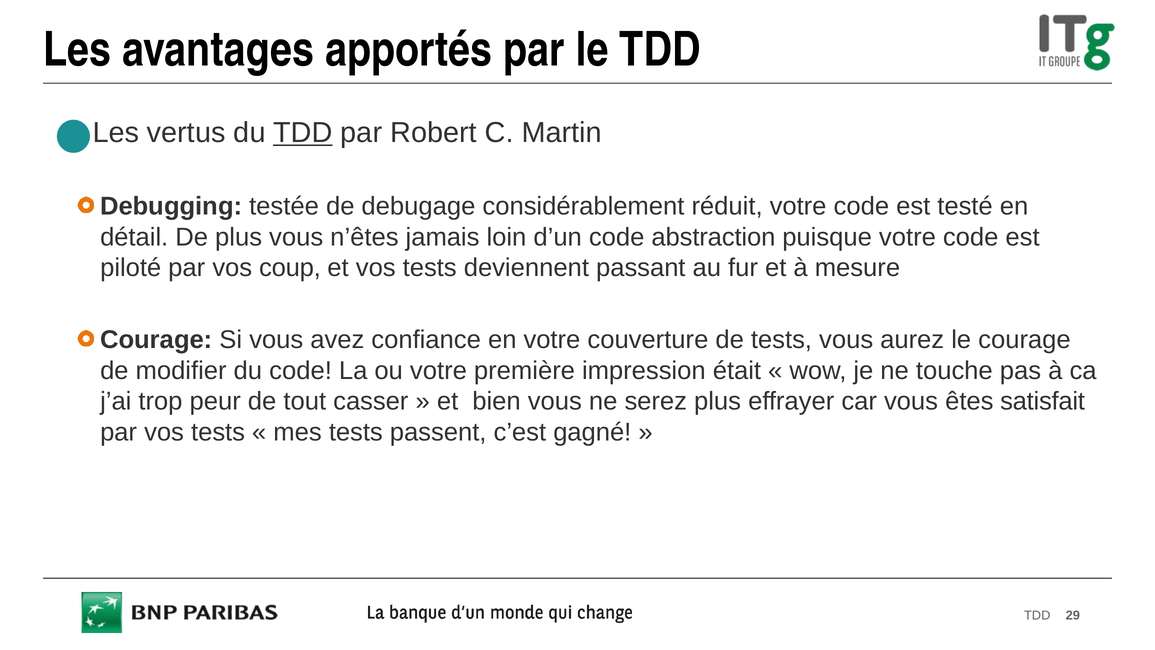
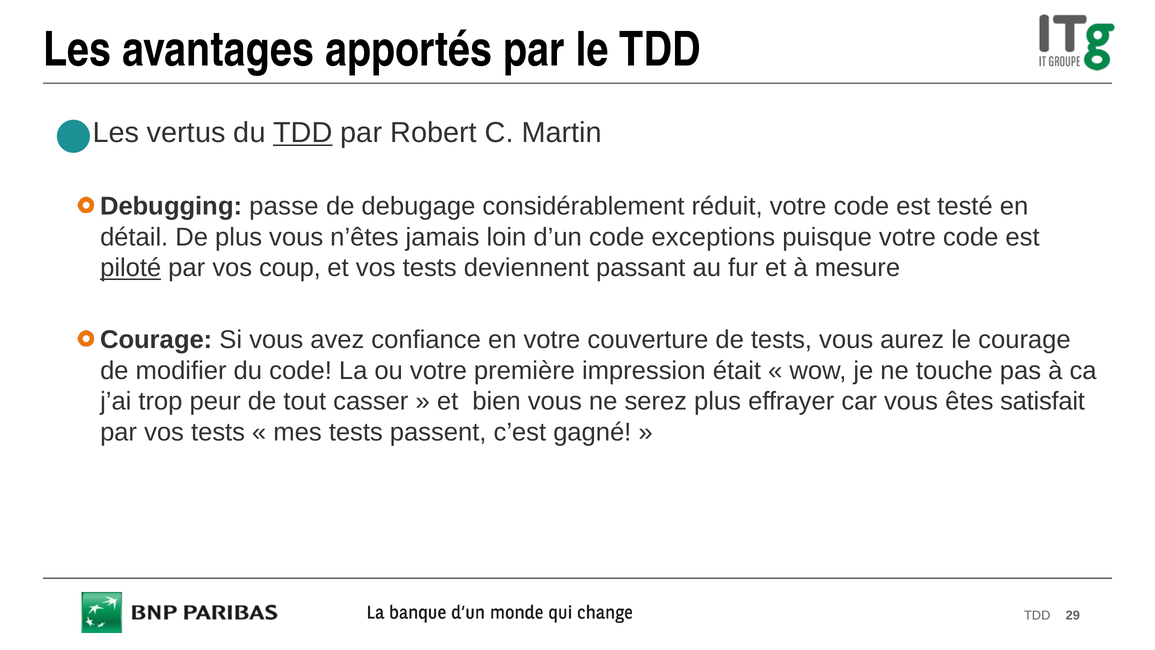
testée: testée -> passe (284, 206)
abstraction: abstraction -> exceptions (713, 237)
piloté underline: none -> present (131, 268)
